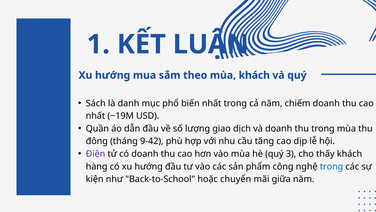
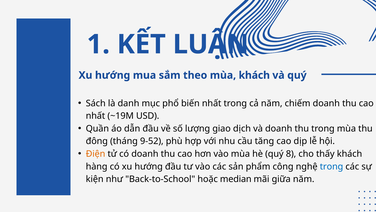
9-42: 9-42 -> 9-52 (152, 141)
Điện colour: purple -> orange (96, 154)
3: 3 -> 8 (291, 154)
chuyển: chuyển -> median (236, 179)
